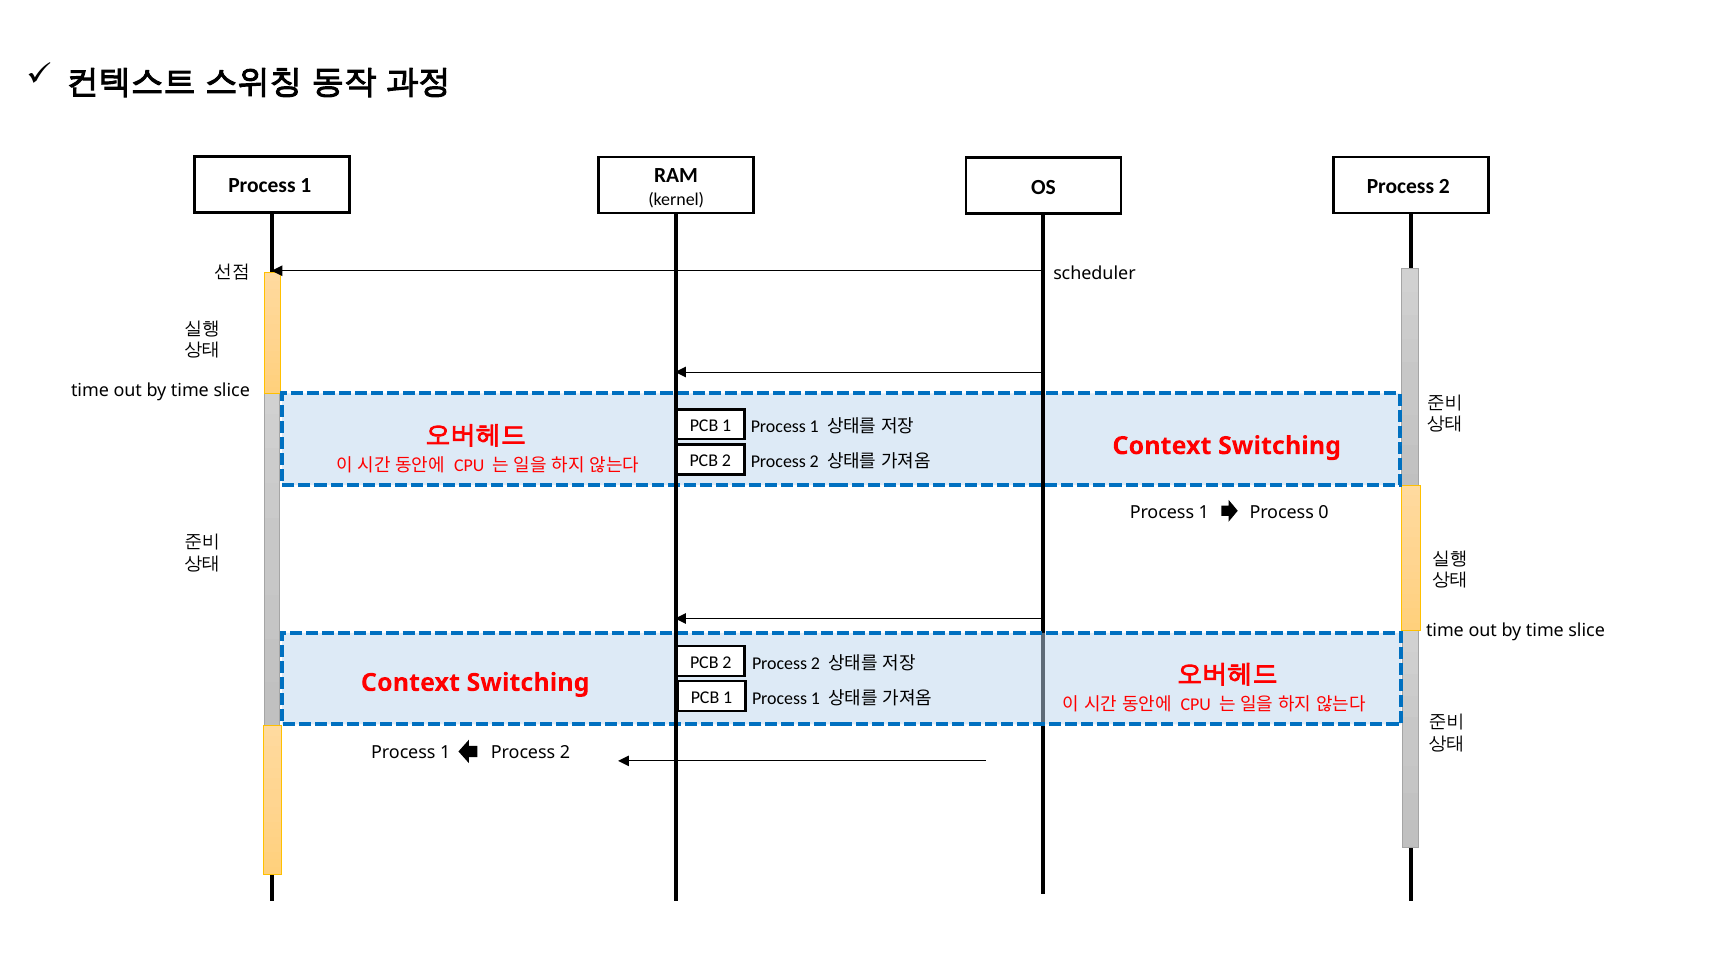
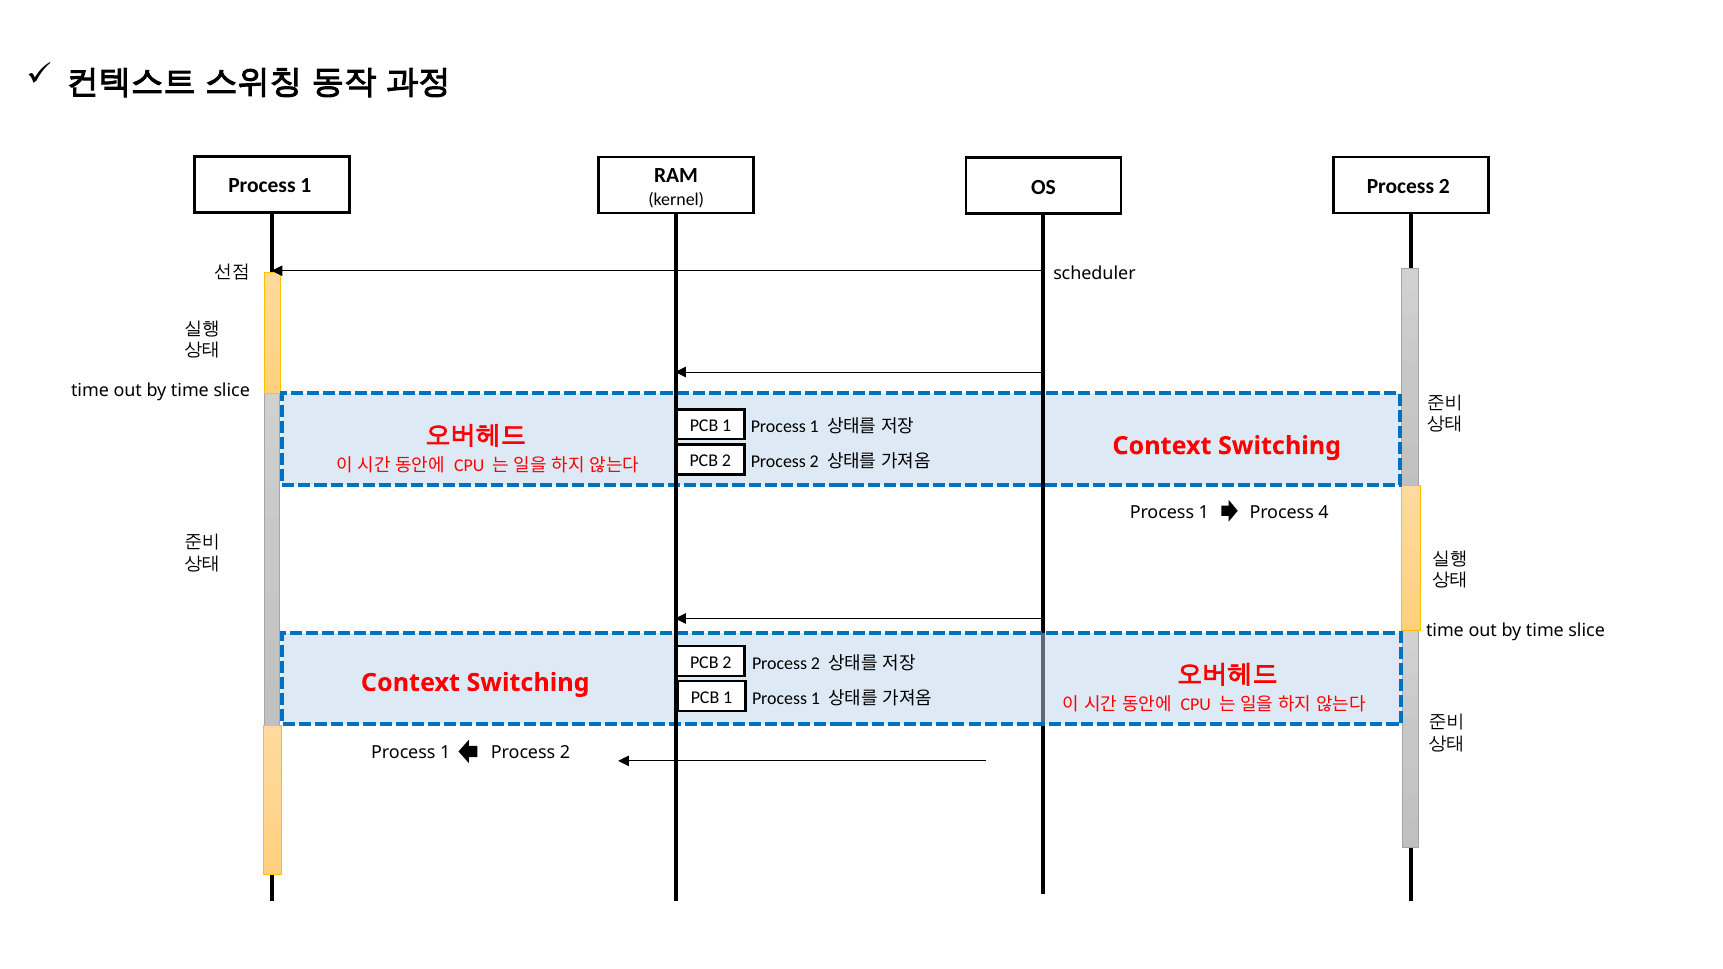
0: 0 -> 4 (1324, 513)
